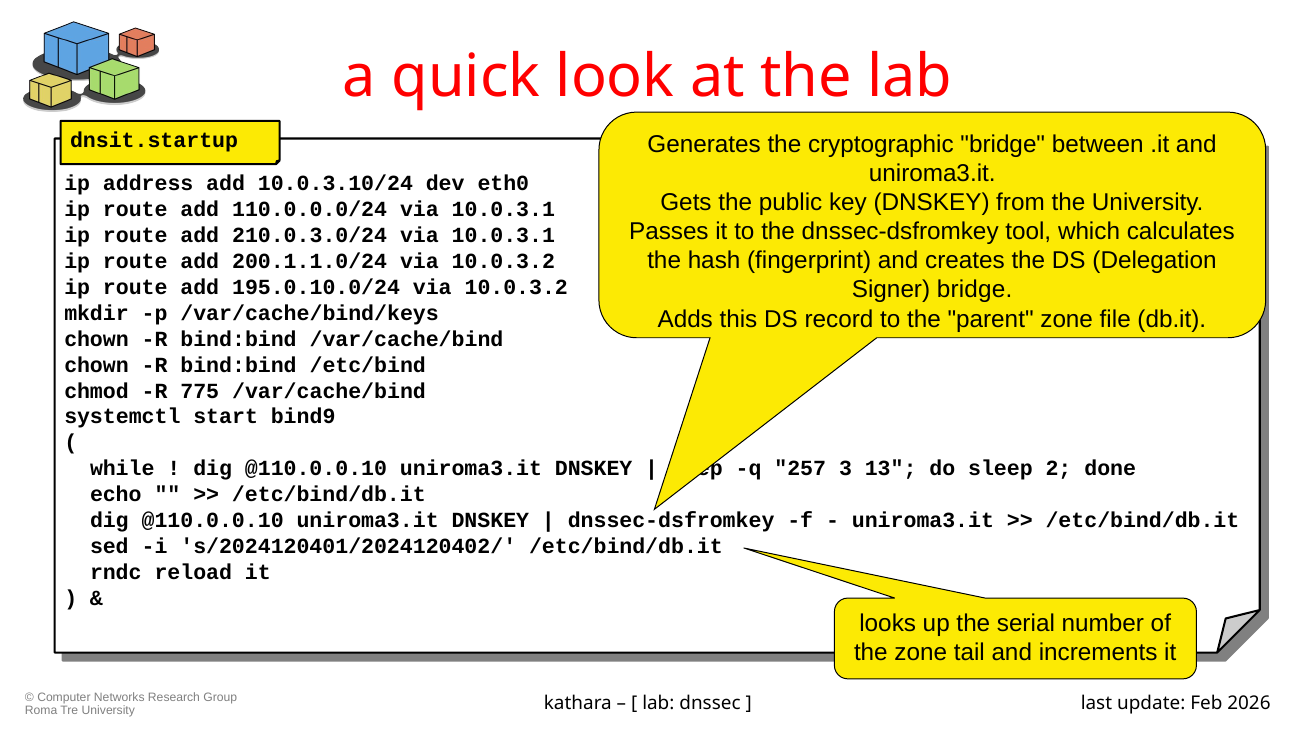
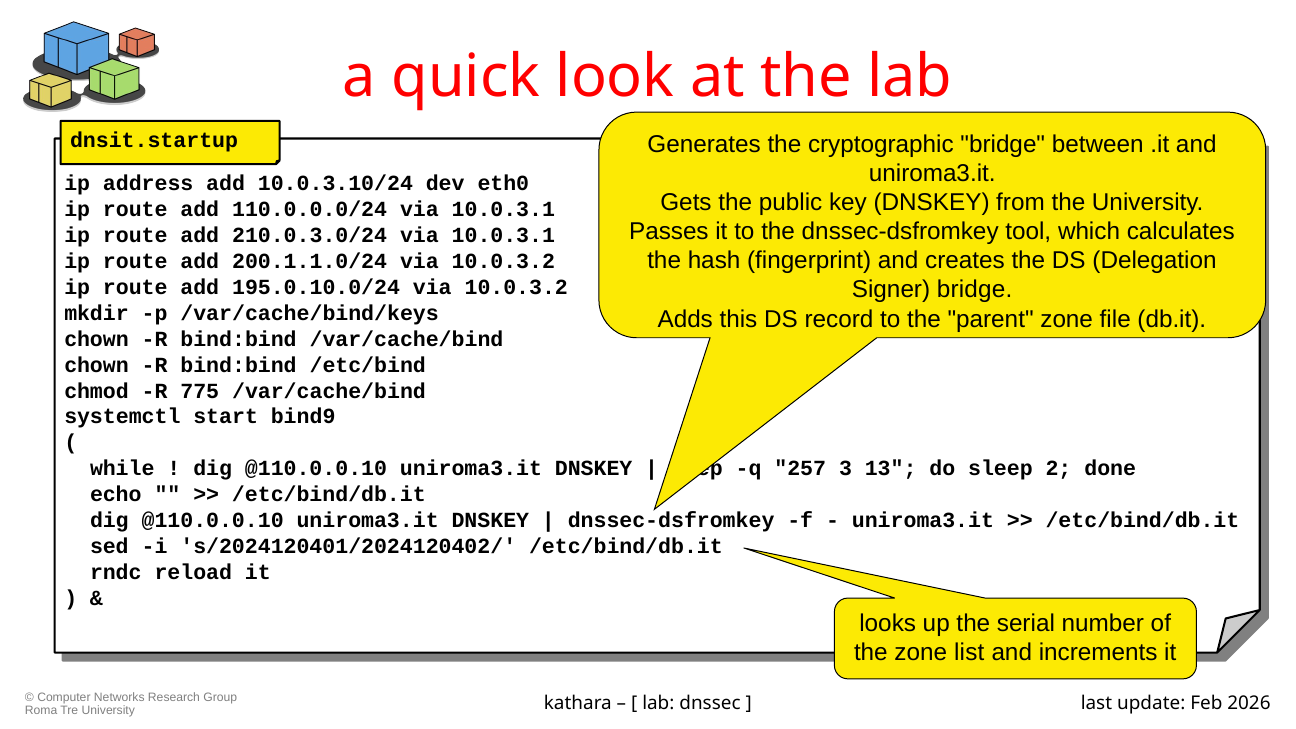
tail: tail -> list (969, 652)
